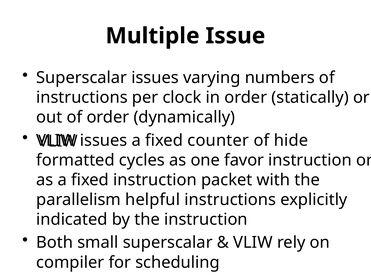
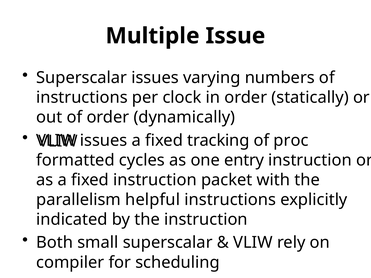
counter: counter -> tracking (218, 141)
hide: hide -> proc (291, 141)
favor: favor -> entry (244, 160)
